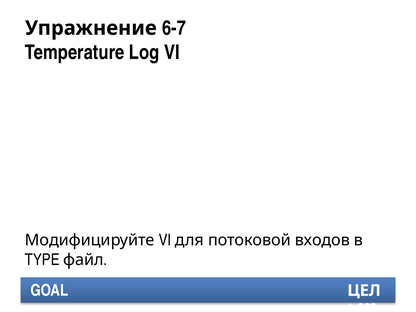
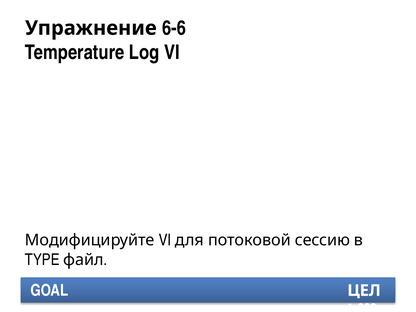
6-7: 6-7 -> 6-6 (174, 28)
входов: входов -> сессию (322, 240)
